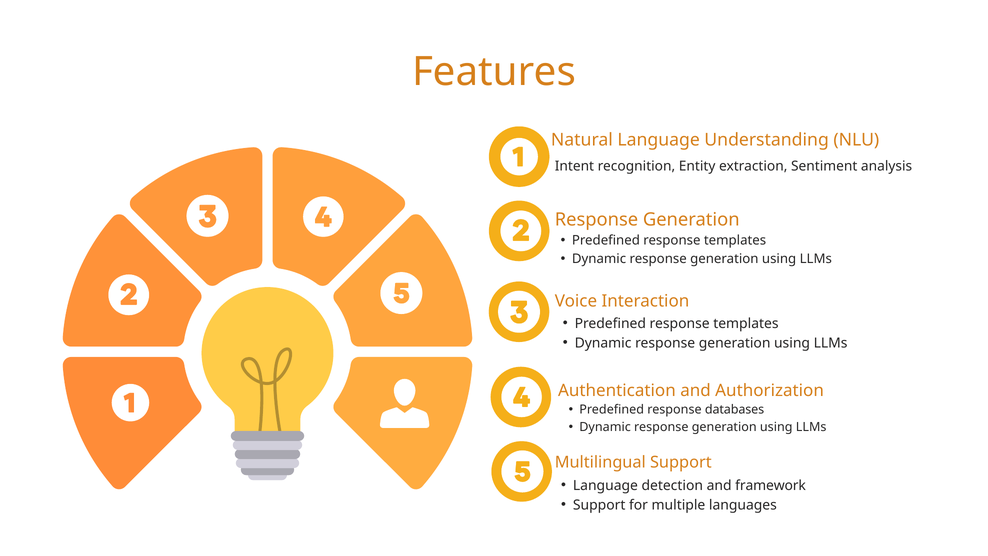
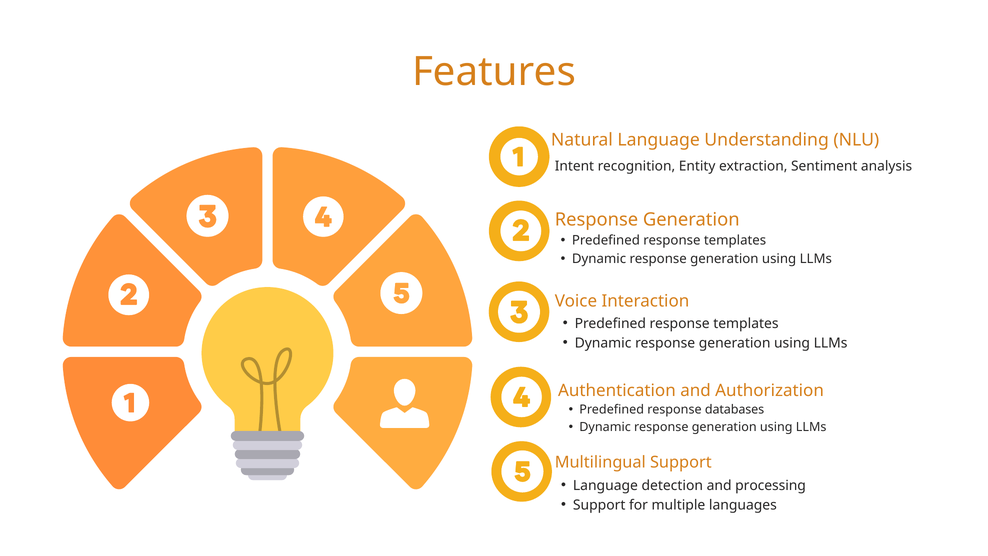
framework: framework -> processing (771, 485)
